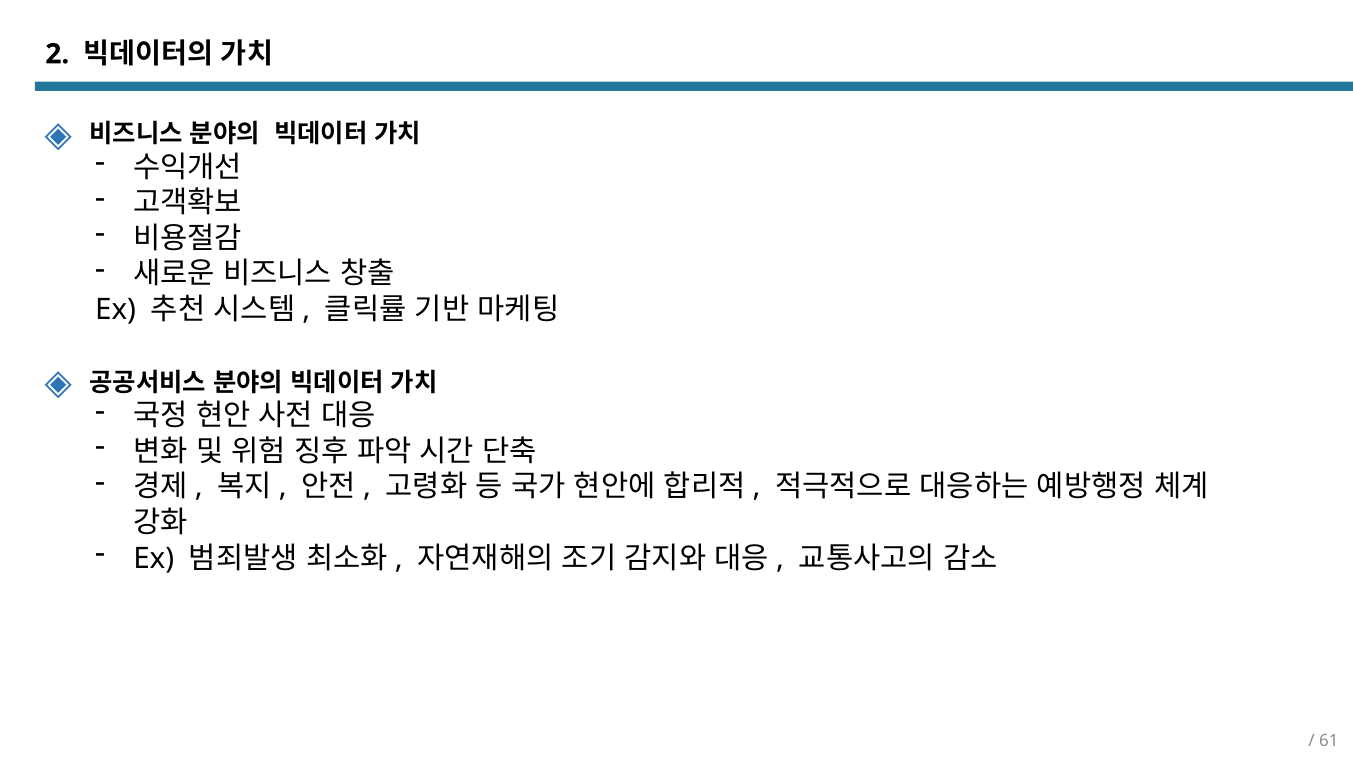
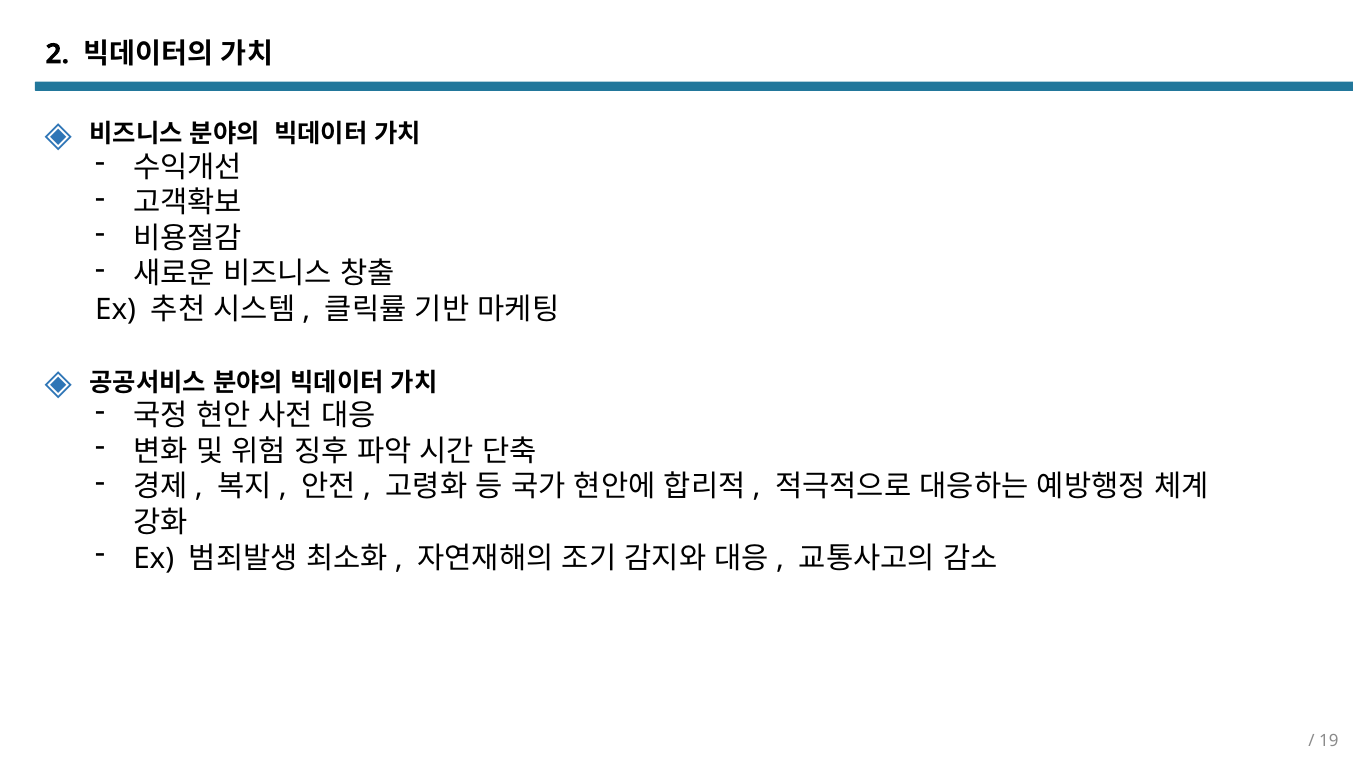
61: 61 -> 19 (1329, 741)
